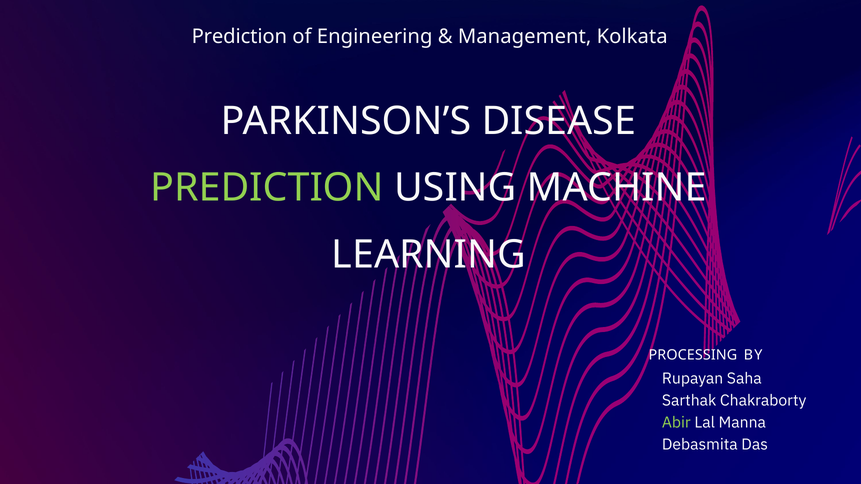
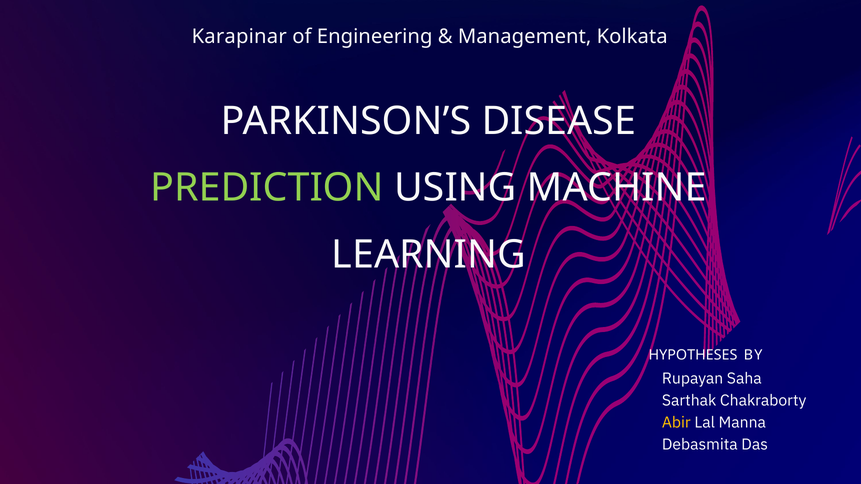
Prediction: Prediction -> Karapinar (239, 37)
PROCESSING: PROCESSING -> HYPOTHESES (693, 355)
Abir colour: light green -> yellow (676, 423)
